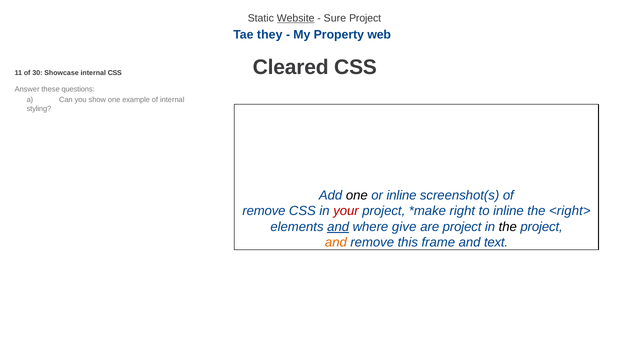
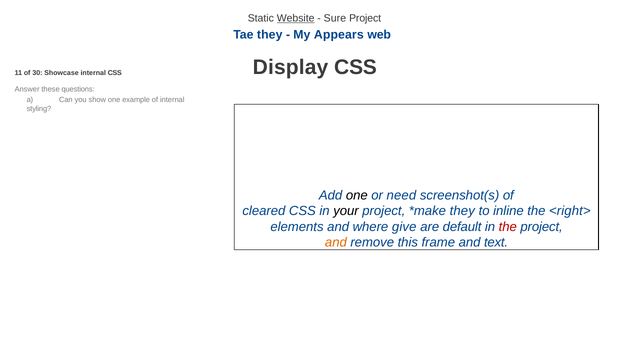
Property: Property -> Appears (339, 35)
Cleared: Cleared -> Display (291, 67)
or inline: inline -> need (401, 195)
remove: remove -> cleared (264, 211)
your colour: red -> black (346, 211)
right: right -> they (462, 211)
and underline: present -> none (338, 226)
are project: project -> default (462, 226)
the colour: black -> red (508, 226)
